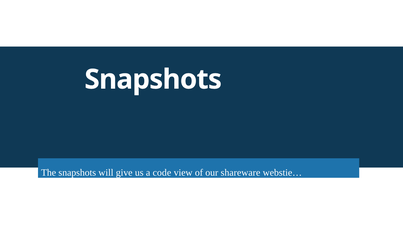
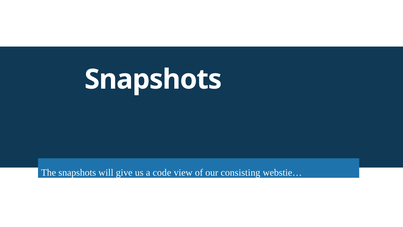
shareware: shareware -> consisting (240, 172)
